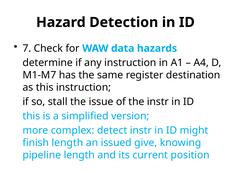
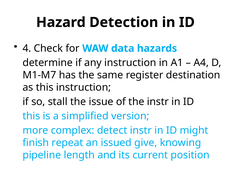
7: 7 -> 4 (27, 48)
finish length: length -> repeat (67, 143)
